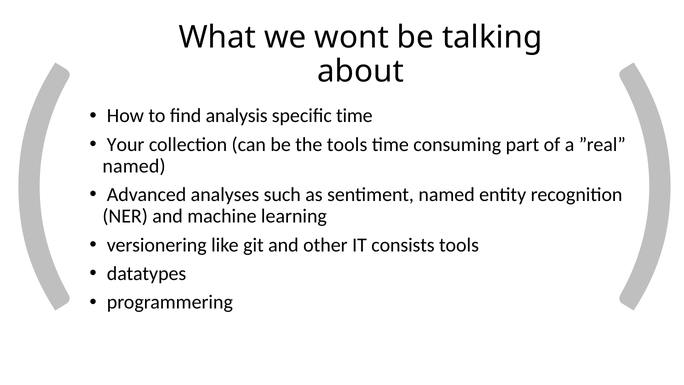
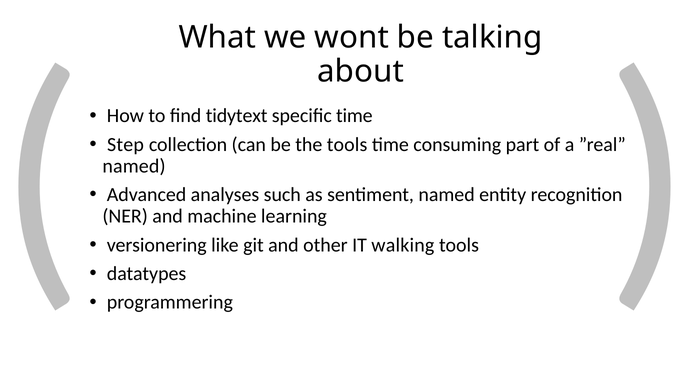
analysis: analysis -> tidytext (237, 116)
Your: Your -> Step (126, 144)
consists: consists -> walking (403, 245)
